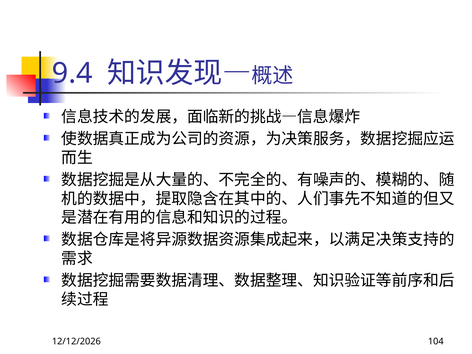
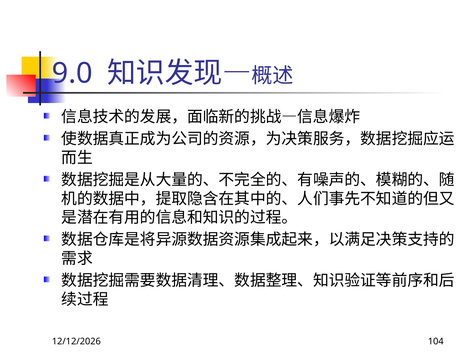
9.4: 9.4 -> 9.0 (72, 73)
